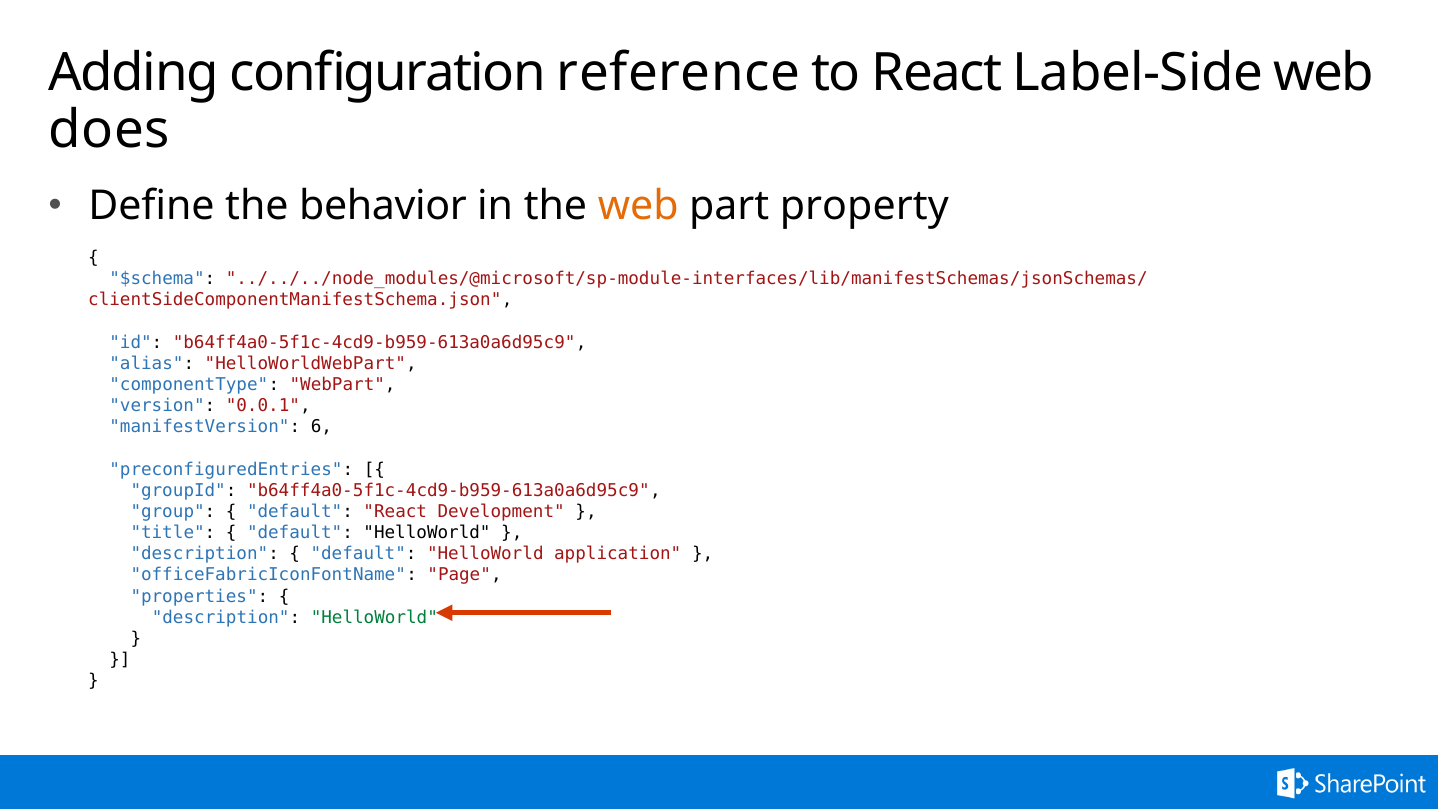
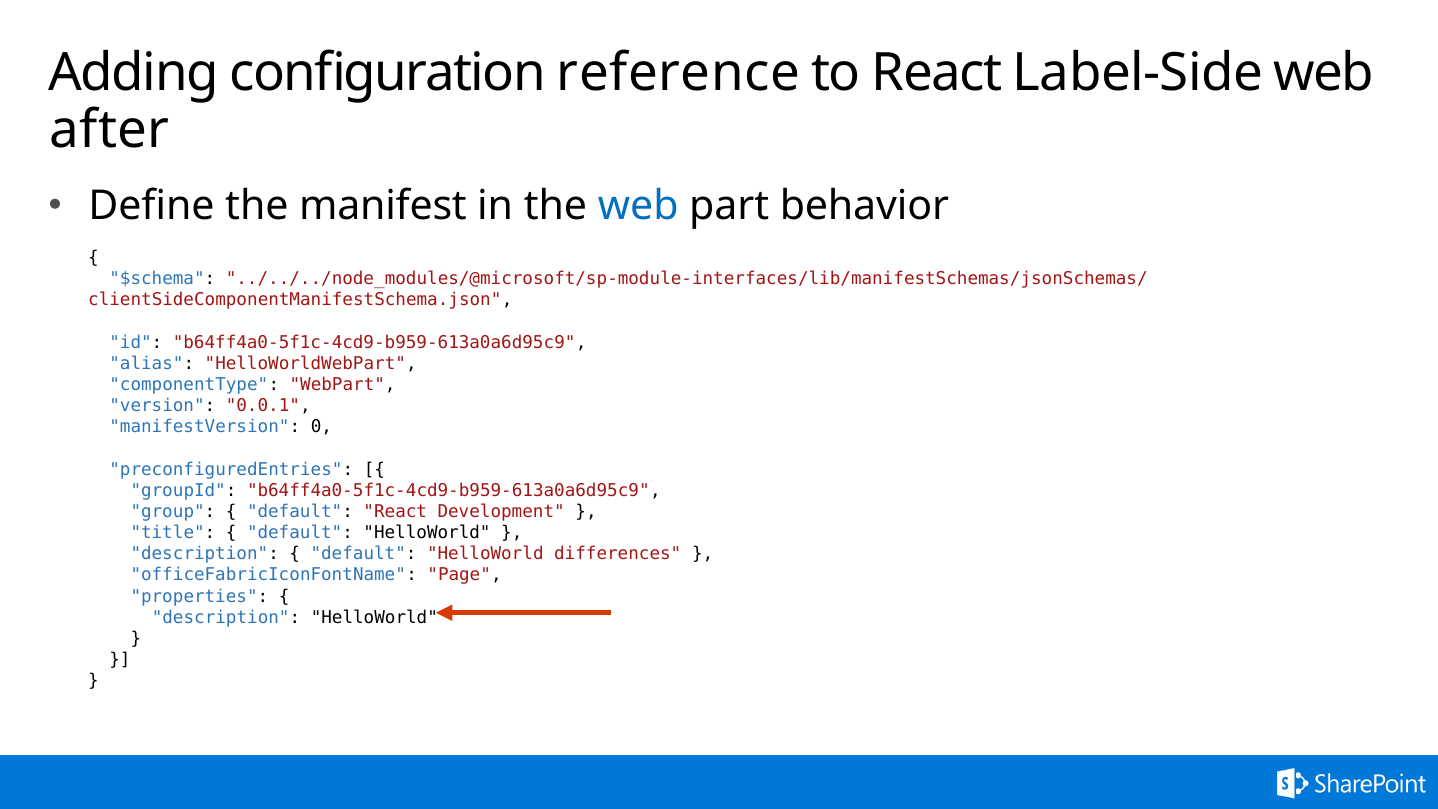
does: does -> after (109, 130)
behavior: behavior -> manifest (383, 206)
web colour: orange -> blue (638, 206)
property: property -> behavior (864, 206)
6: 6 -> 0 (321, 427)
application: application -> differences (618, 554)
HelloWorld colour: green -> black (374, 617)
